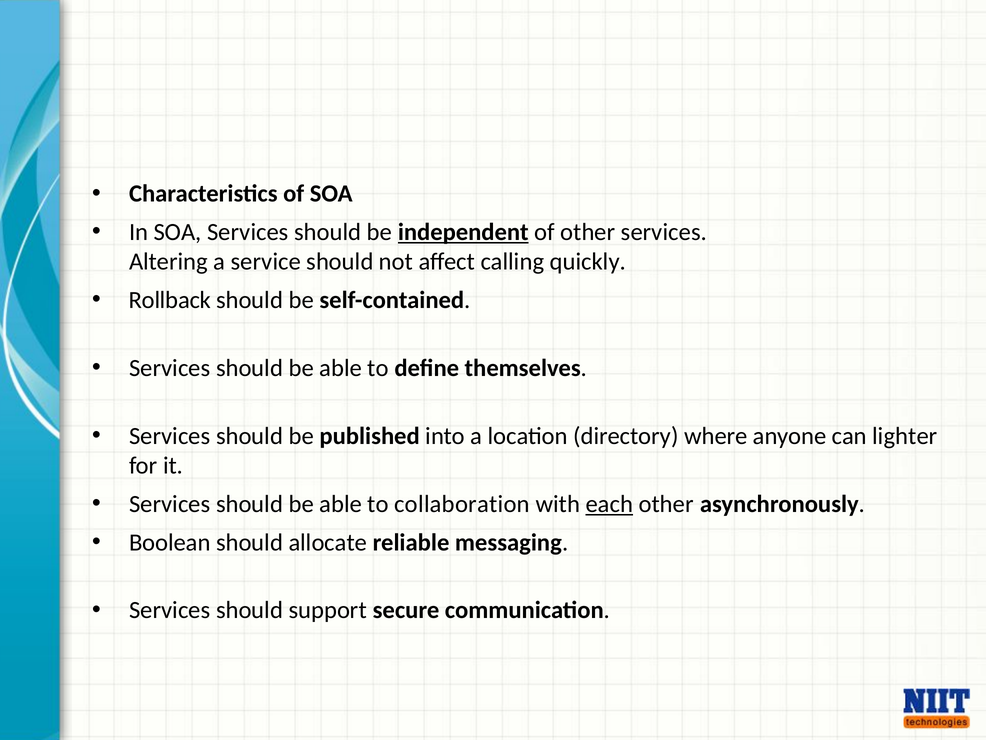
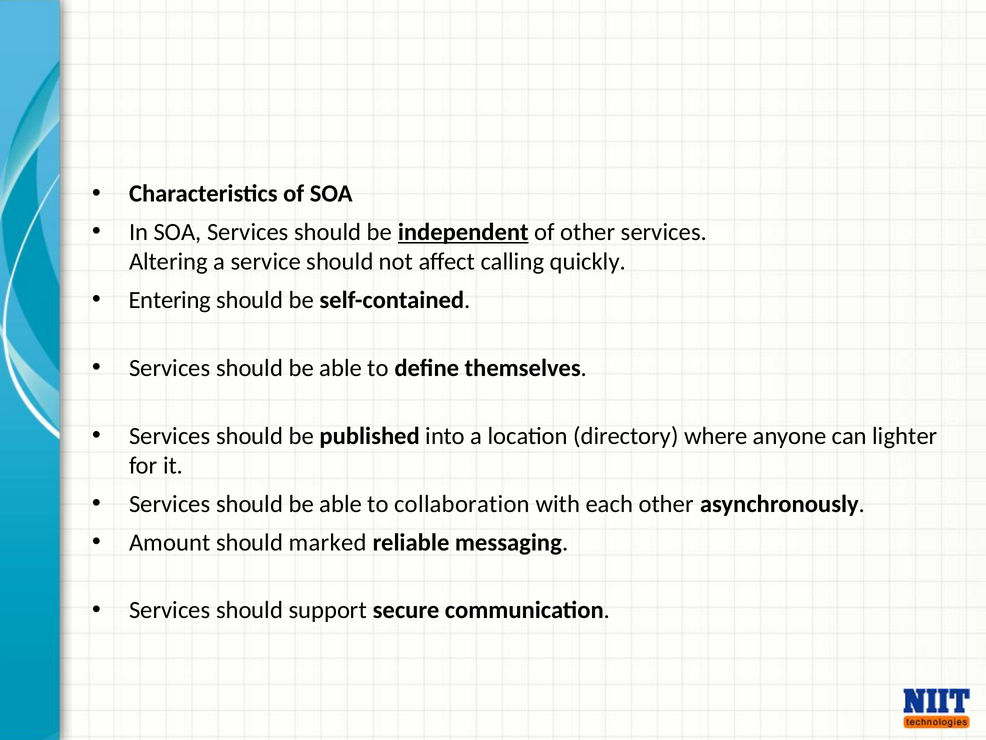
Rollback: Rollback -> Entering (170, 300)
each underline: present -> none (609, 504)
Boolean: Boolean -> Amount (170, 542)
allocate: allocate -> marked (328, 542)
